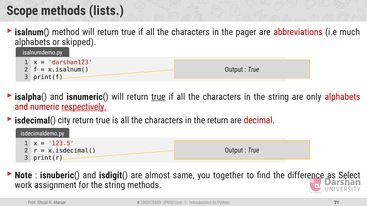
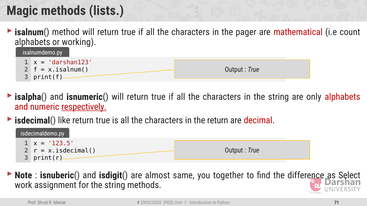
Scope: Scope -> Magic (22, 11)
abbreviations: abbreviations -> mathematical (298, 32)
much: much -> count (350, 32)
skipped: skipped -> working (79, 42)
true underline: present -> none (158, 97)
city: city -> like (64, 121)
